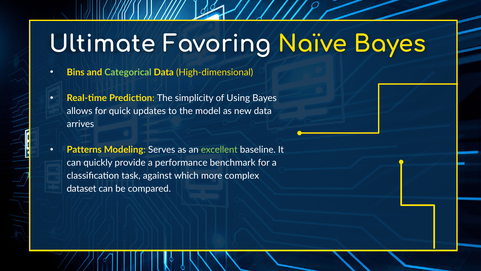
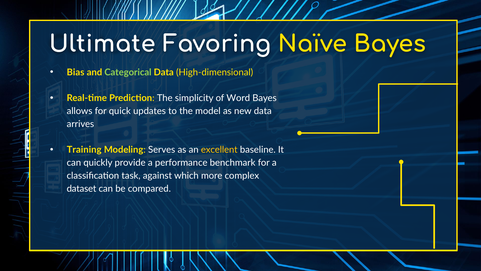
Bins: Bins -> Bias (76, 72)
Using: Using -> Word (238, 98)
Patterns: Patterns -> Training (84, 150)
excellent colour: light green -> yellow (219, 150)
